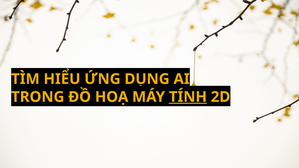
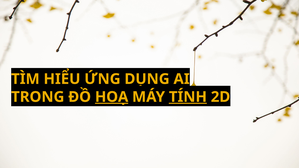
HOẠ underline: none -> present (112, 97)
